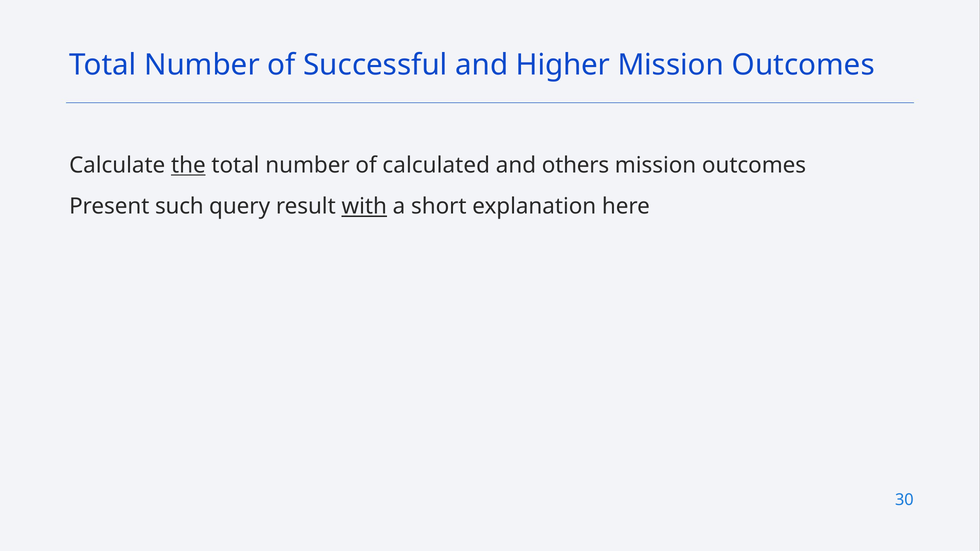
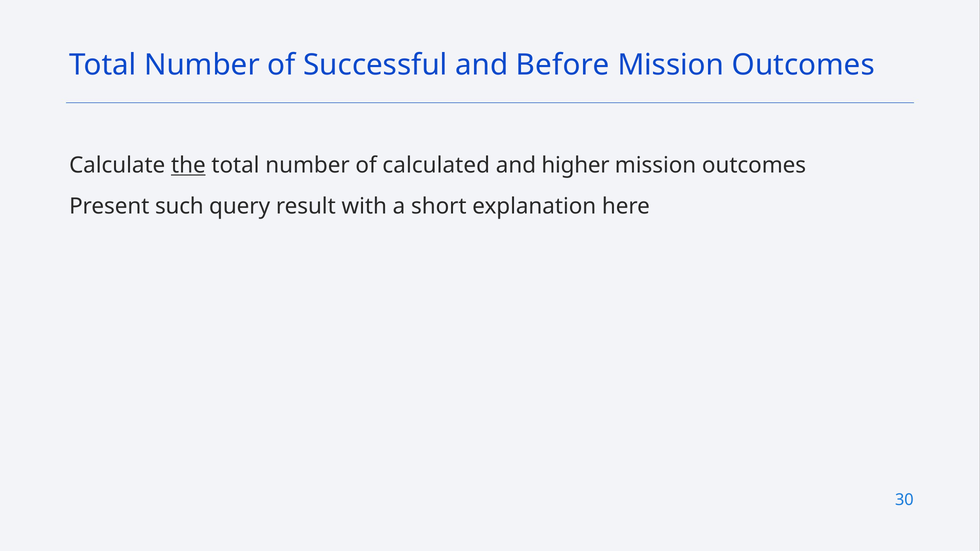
Higher: Higher -> Before (563, 65)
others: others -> higher (576, 165)
with underline: present -> none (364, 207)
